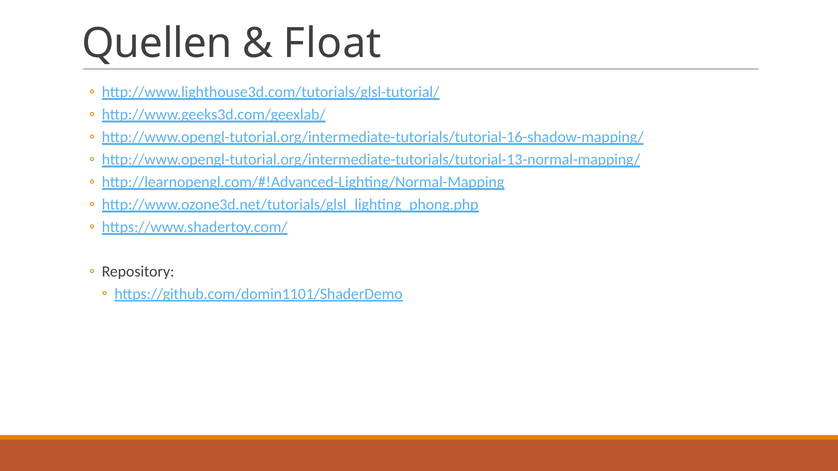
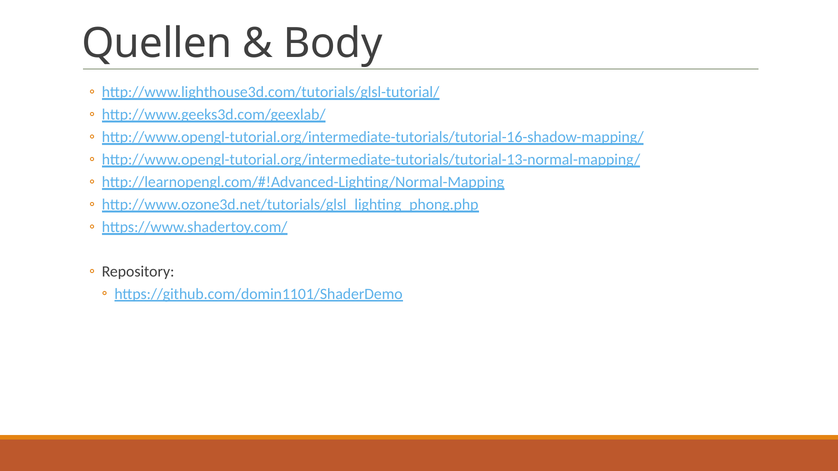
Float: Float -> Body (333, 43)
